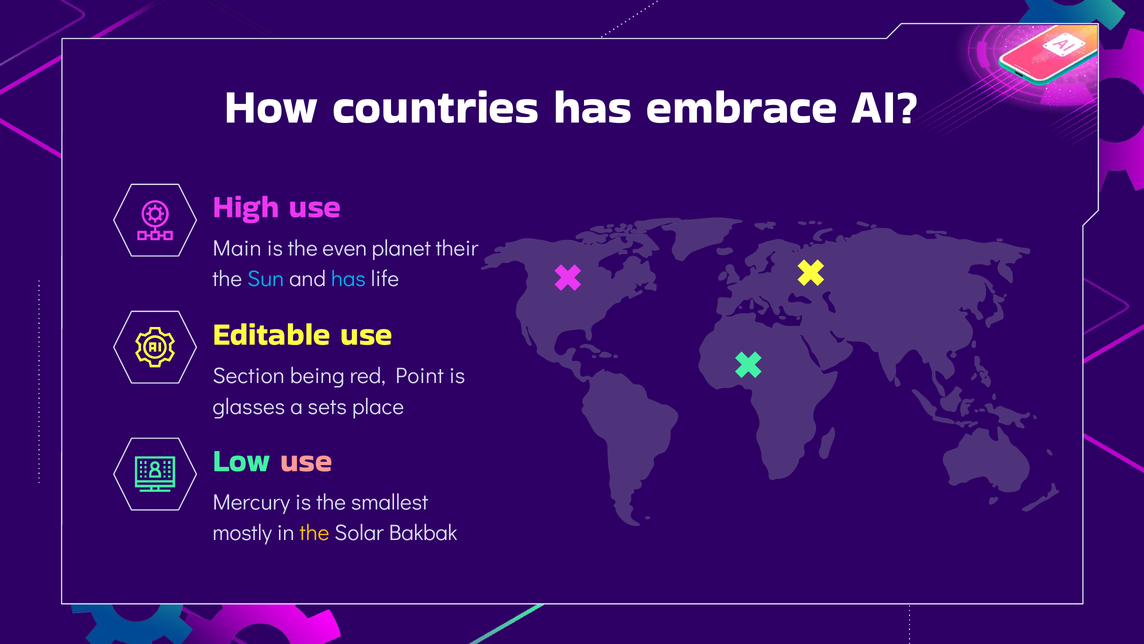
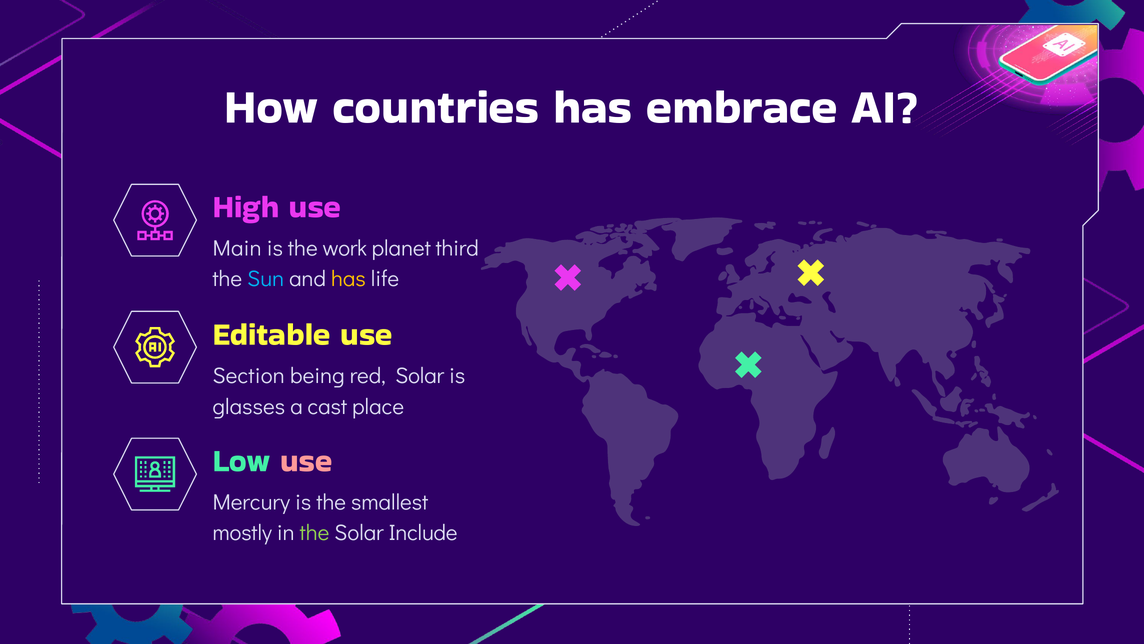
even: even -> work (345, 248)
their: their -> third (457, 248)
has colour: light blue -> yellow (348, 279)
red Point: Point -> Solar (420, 376)
sets: sets -> cast (327, 406)
the colour: yellow -> light green (315, 533)
Bakbak: Bakbak -> Include (423, 533)
